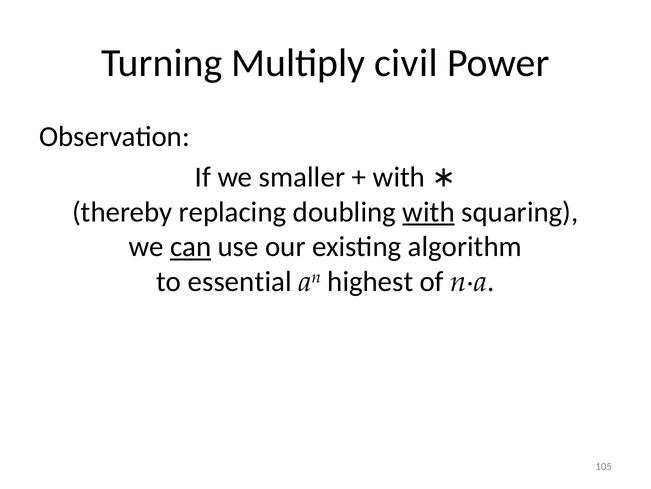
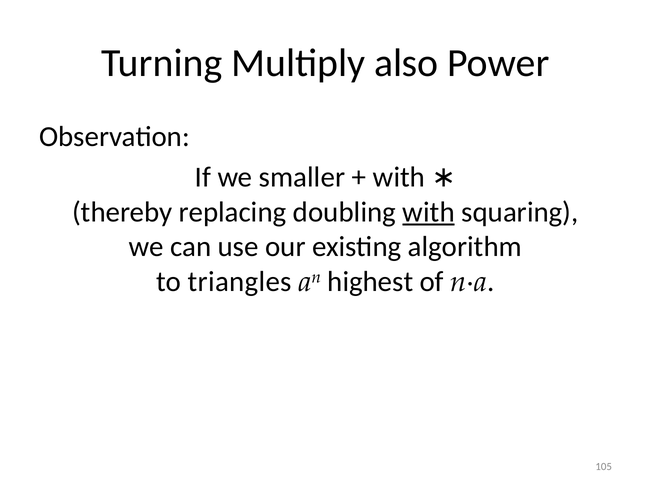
civil: civil -> also (406, 63)
can underline: present -> none (191, 247)
essential: essential -> triangles (240, 281)
